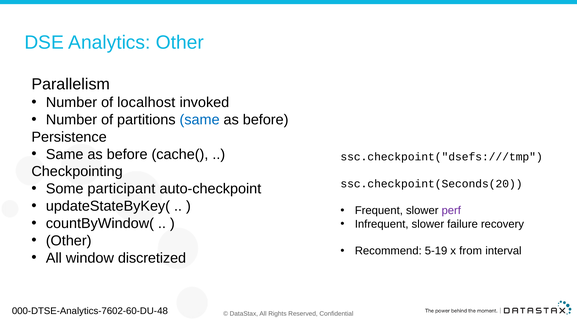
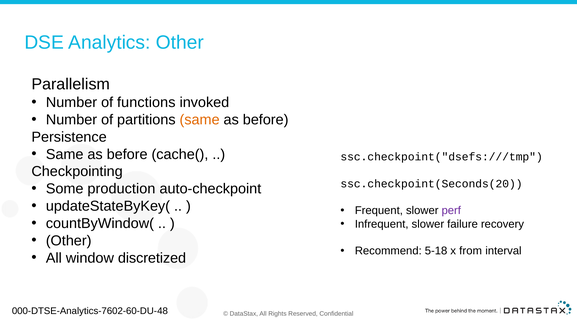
localhost: localhost -> functions (146, 103)
same colour: blue -> orange (200, 120)
participant: participant -> production (121, 189)
5-19: 5-19 -> 5-18 (436, 251)
